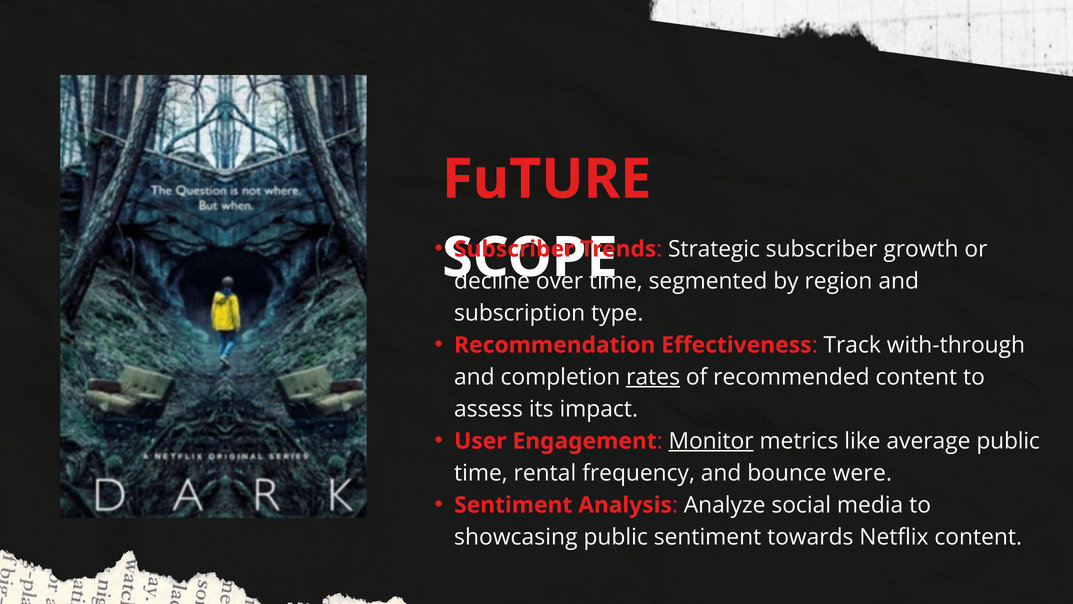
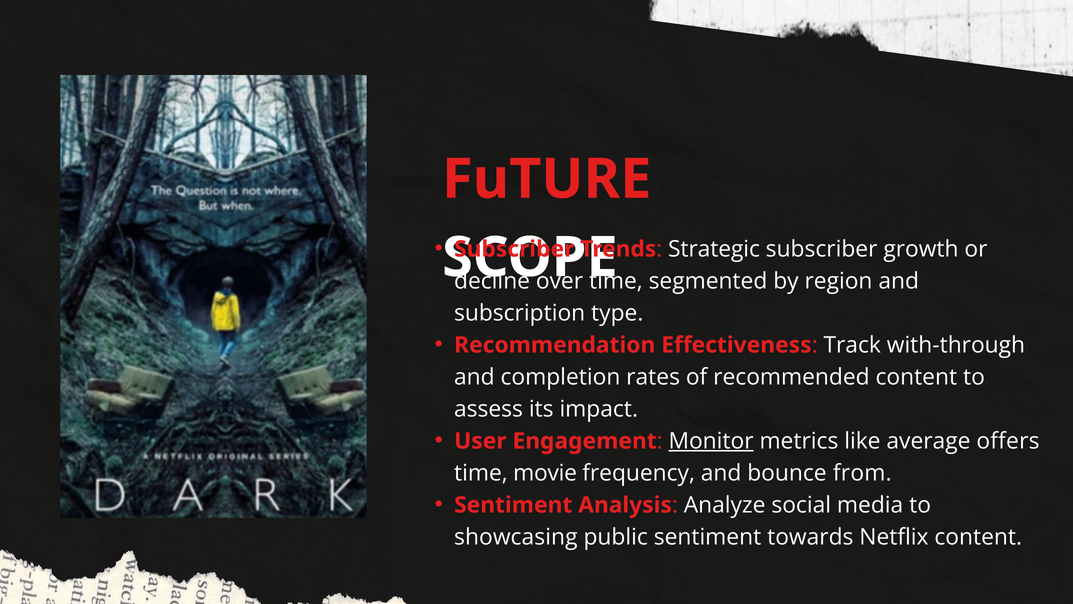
rates underline: present -> none (653, 377)
average public: public -> offers (1008, 441)
rental: rental -> movie (545, 473)
were: were -> from (862, 473)
